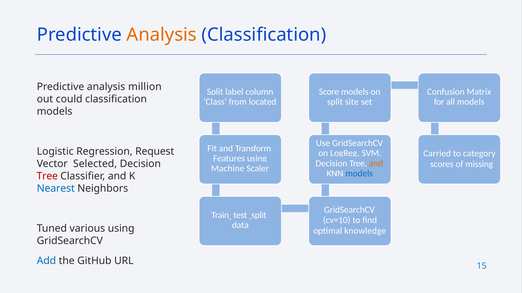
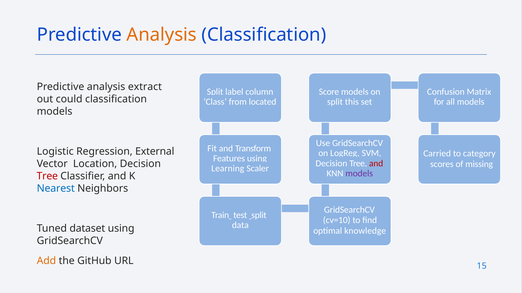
million: million -> extract (145, 87)
site: site -> this (352, 102)
Request: Request -> External (155, 152)
and colour: orange -> red (376, 164)
Selected: Selected -> Location (95, 164)
Machine: Machine -> Learning (228, 169)
models colour: blue -> purple (359, 174)
various: various -> dataset (87, 229)
Add colour: blue -> orange (46, 261)
